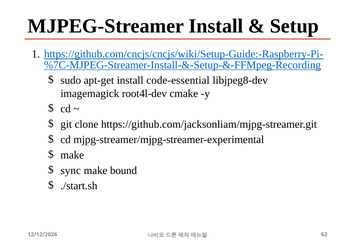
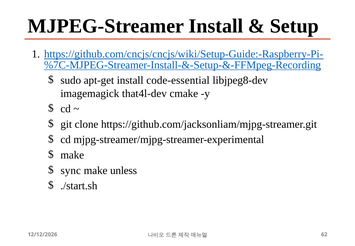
root4l-dev: root4l-dev -> that4l-dev (144, 93)
bound: bound -> unless (124, 170)
